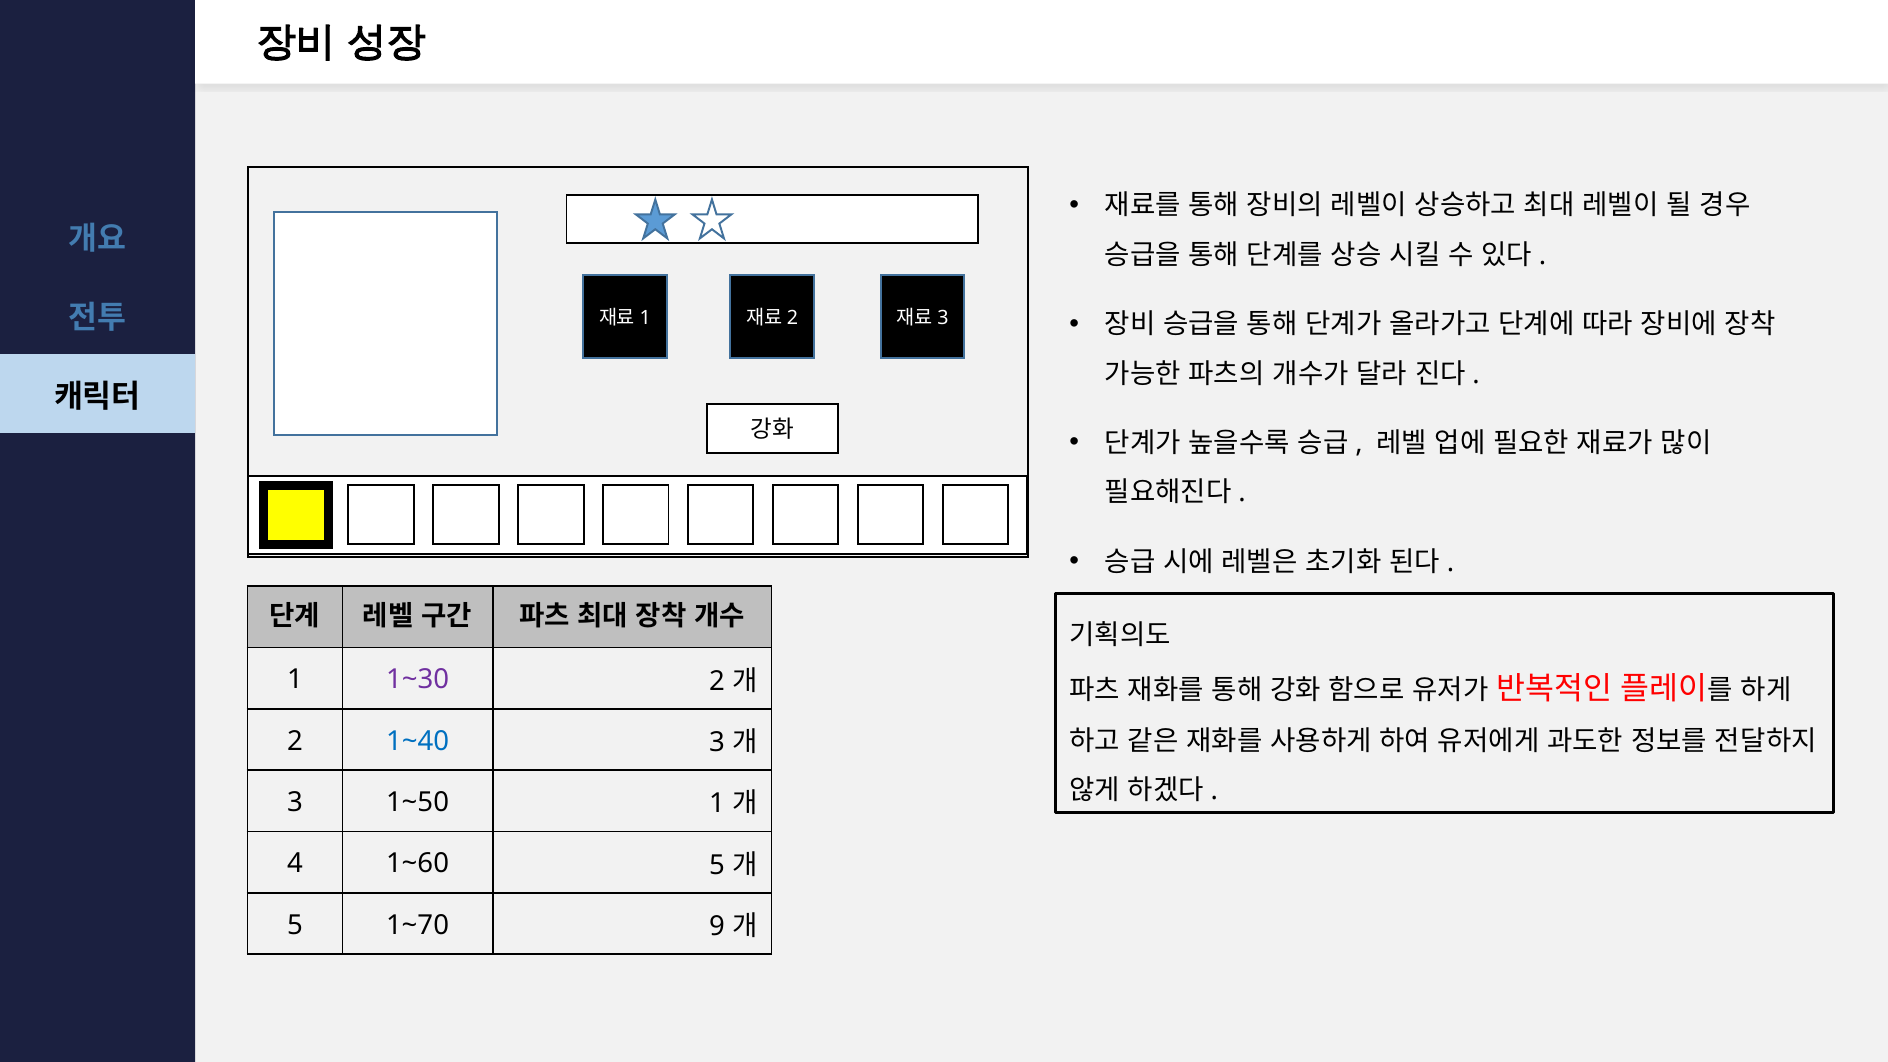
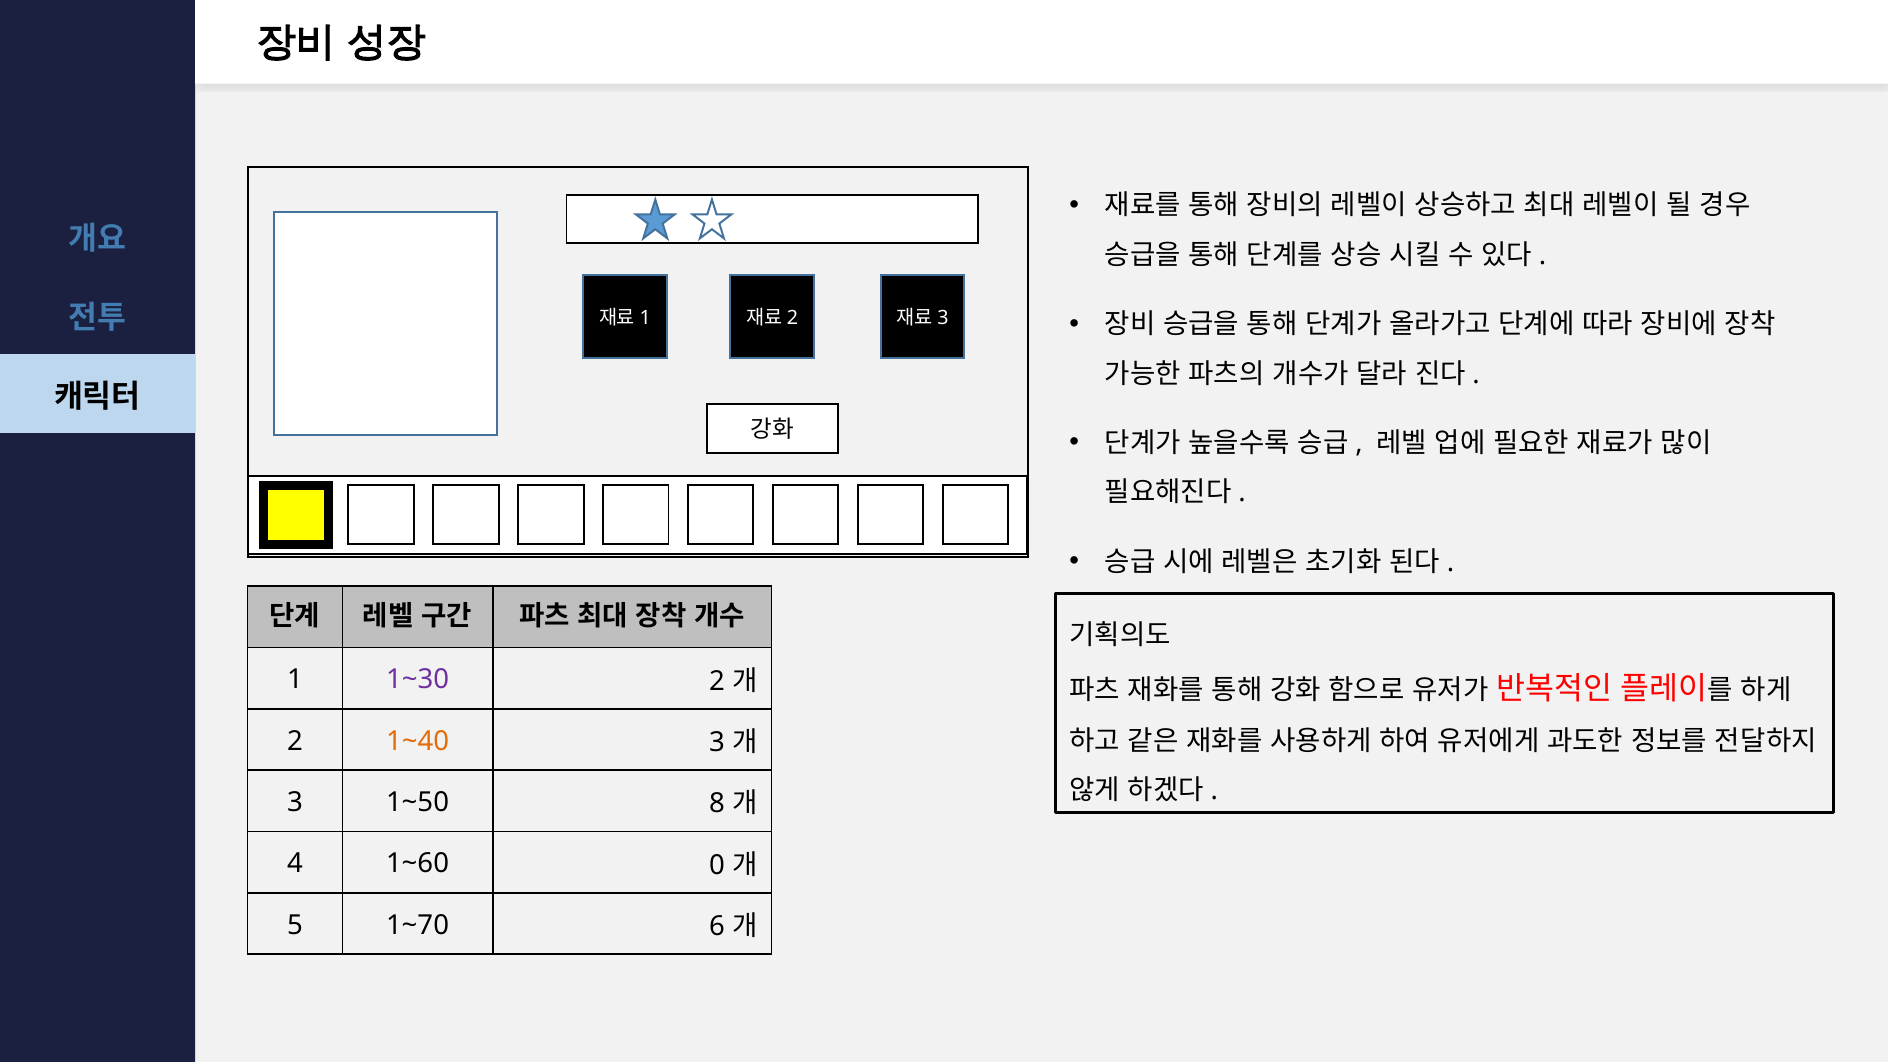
1~40 colour: blue -> orange (418, 741)
1~50 1: 1 -> 8 (717, 804)
1~60 5: 5 -> 0 (717, 865)
9: 9 -> 6 (717, 927)
